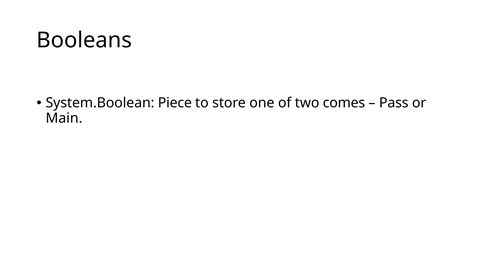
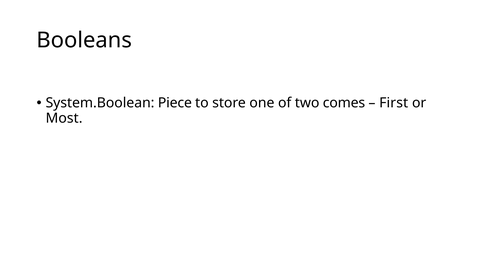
Pass: Pass -> First (394, 103)
Main: Main -> Most (64, 118)
